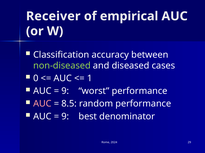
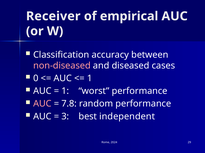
non-diseased colour: light green -> pink (62, 66)
9: 9 -> 1 (65, 91)
8.5: 8.5 -> 7.8 (69, 104)
9: 9 -> 3 (65, 117)
denominator: denominator -> independent (127, 117)
